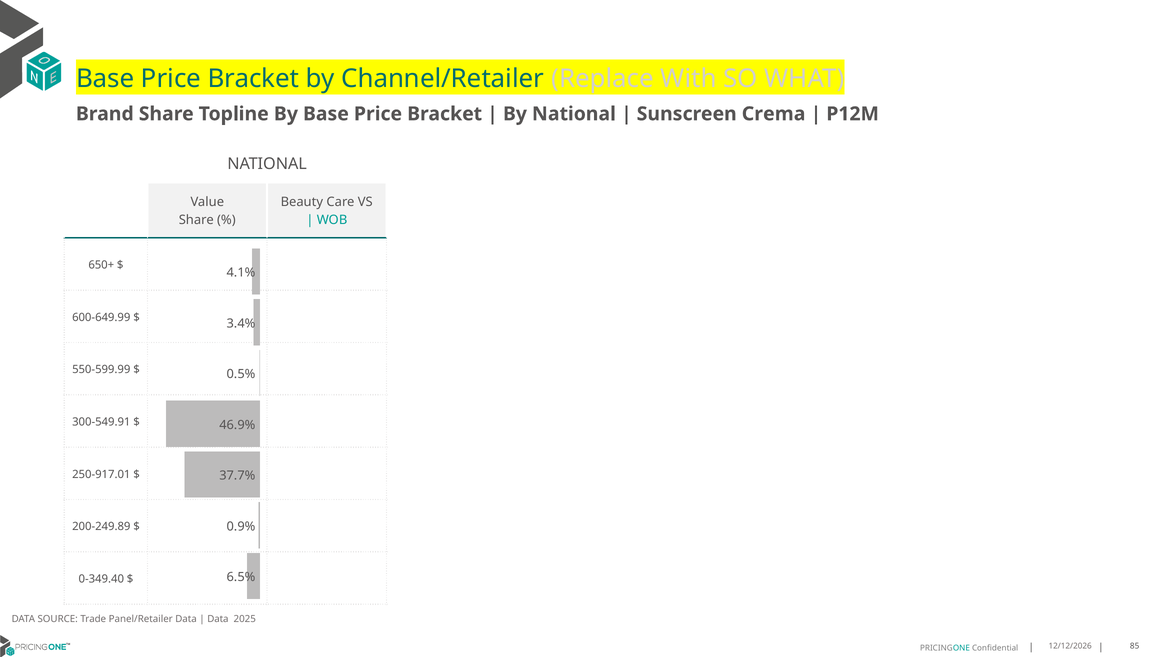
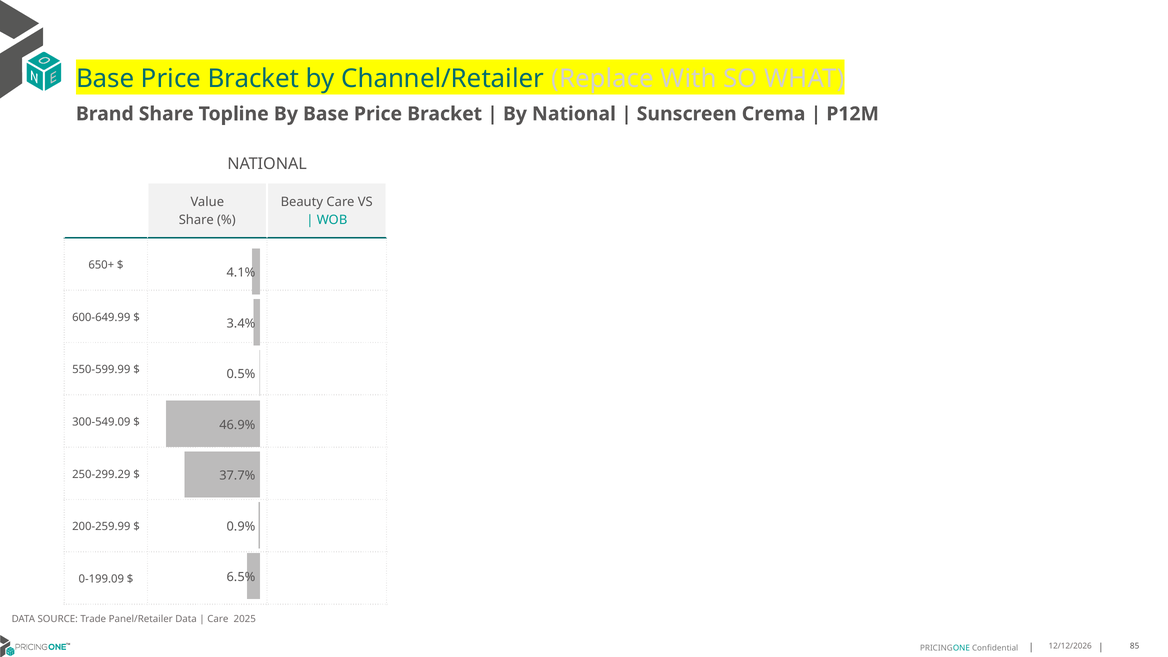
300-549.91: 300-549.91 -> 300-549.09 (101, 422)
250-917.01: 250-917.01 -> 250-299.29 (101, 474)
200-249.89: 200-249.89 -> 200-259.99 (101, 527)
0-349.40: 0-349.40 -> 0-199.09 (101, 579)
Data: Data -> Care (218, 619)
